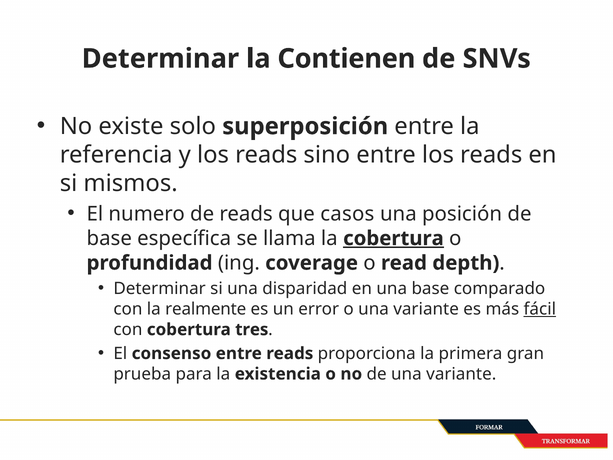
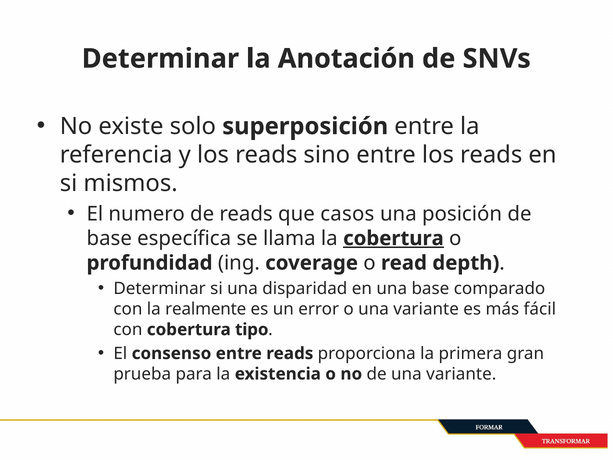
Contienen: Contienen -> Anotación (346, 59)
fácil underline: present -> none (540, 309)
tres: tres -> tipo (252, 329)
